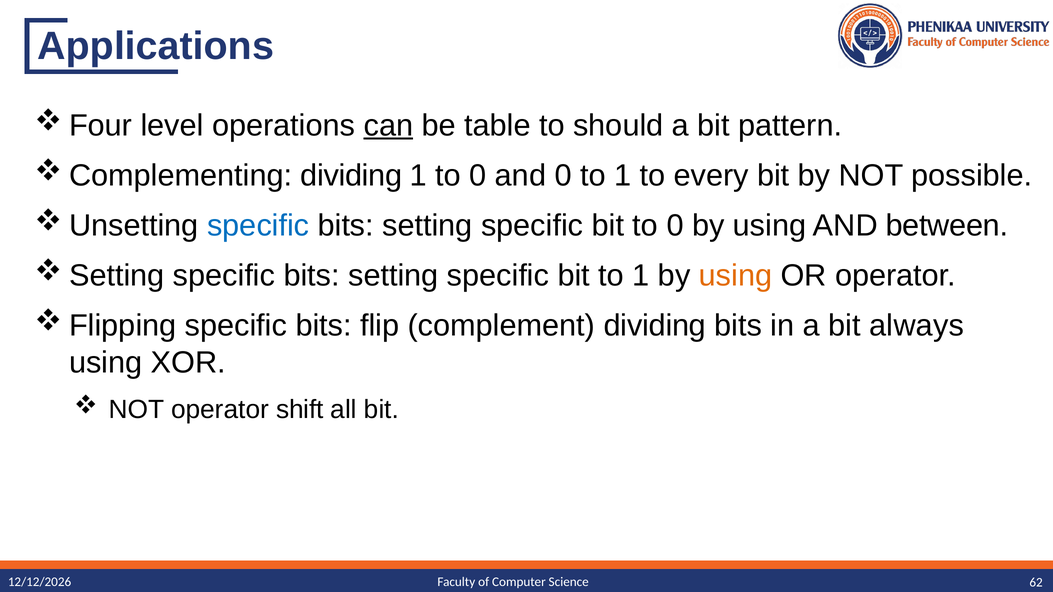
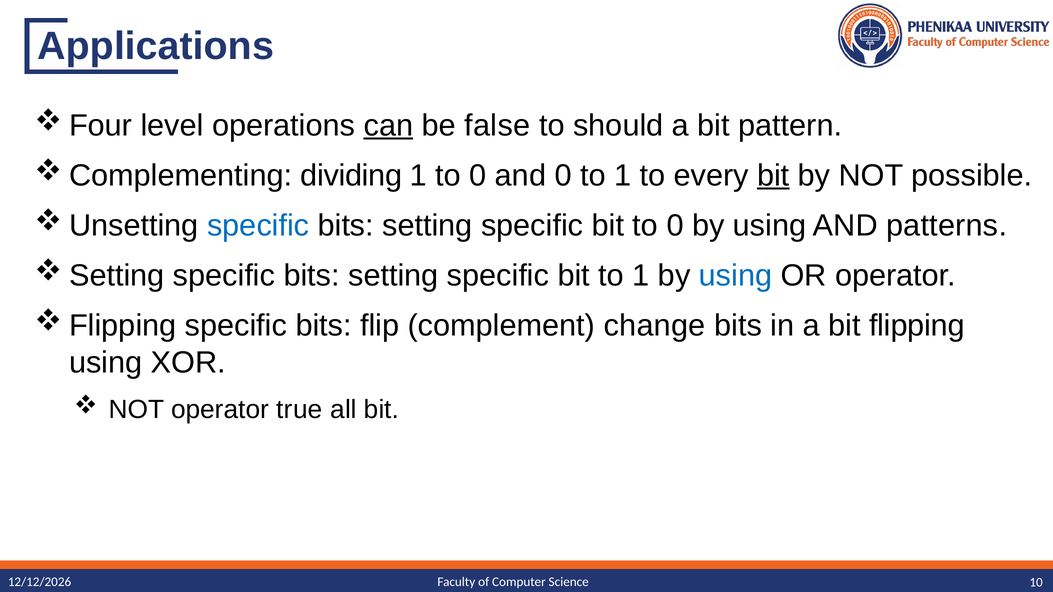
table: table -> false (497, 125)
bit underline: none -> present (773, 176)
between: between -> patterns (947, 226)
using colour: orange -> blue (735, 276)
complement dividing: dividing -> change (655, 326)
always: always -> flipping (917, 326)
shift: shift -> true (300, 410)
62: 62 -> 10 (1036, 583)
